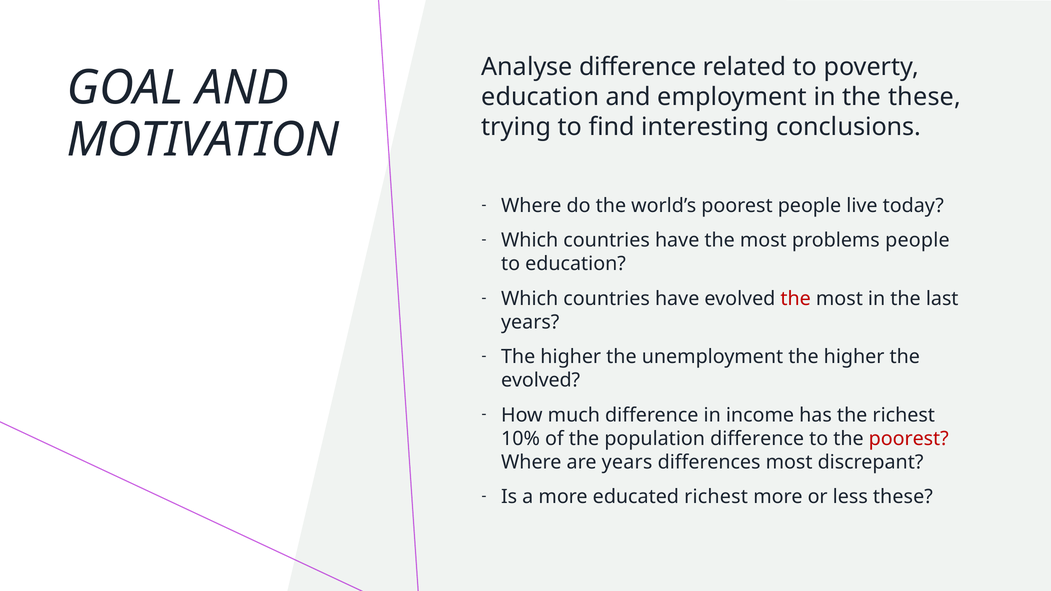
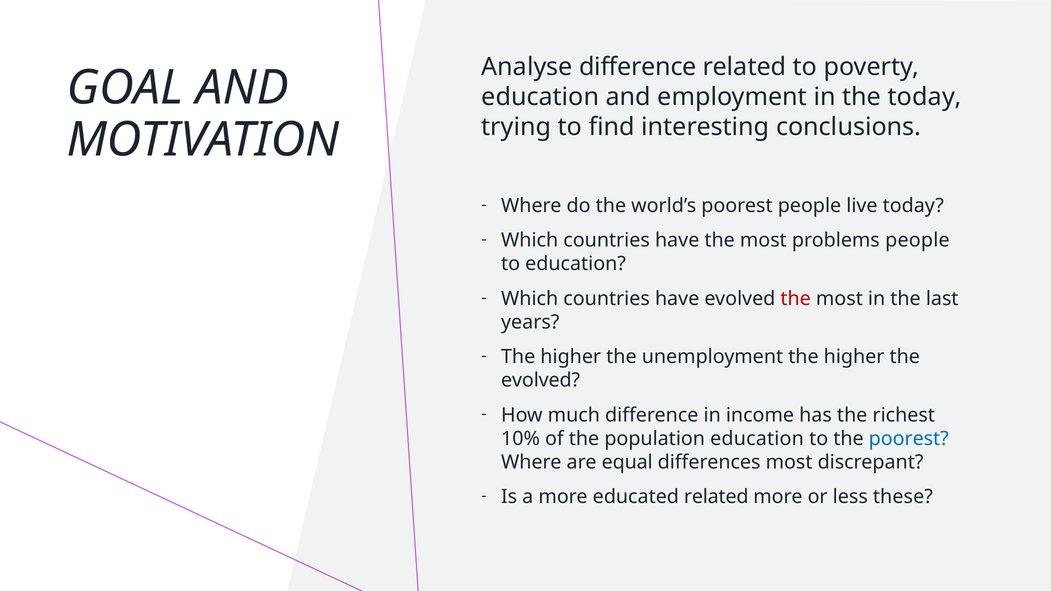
the these: these -> today (925, 97)
population difference: difference -> education (757, 439)
poorest colour: red -> blue (909, 439)
are years: years -> equal (627, 462)
educated richest: richest -> related (716, 497)
